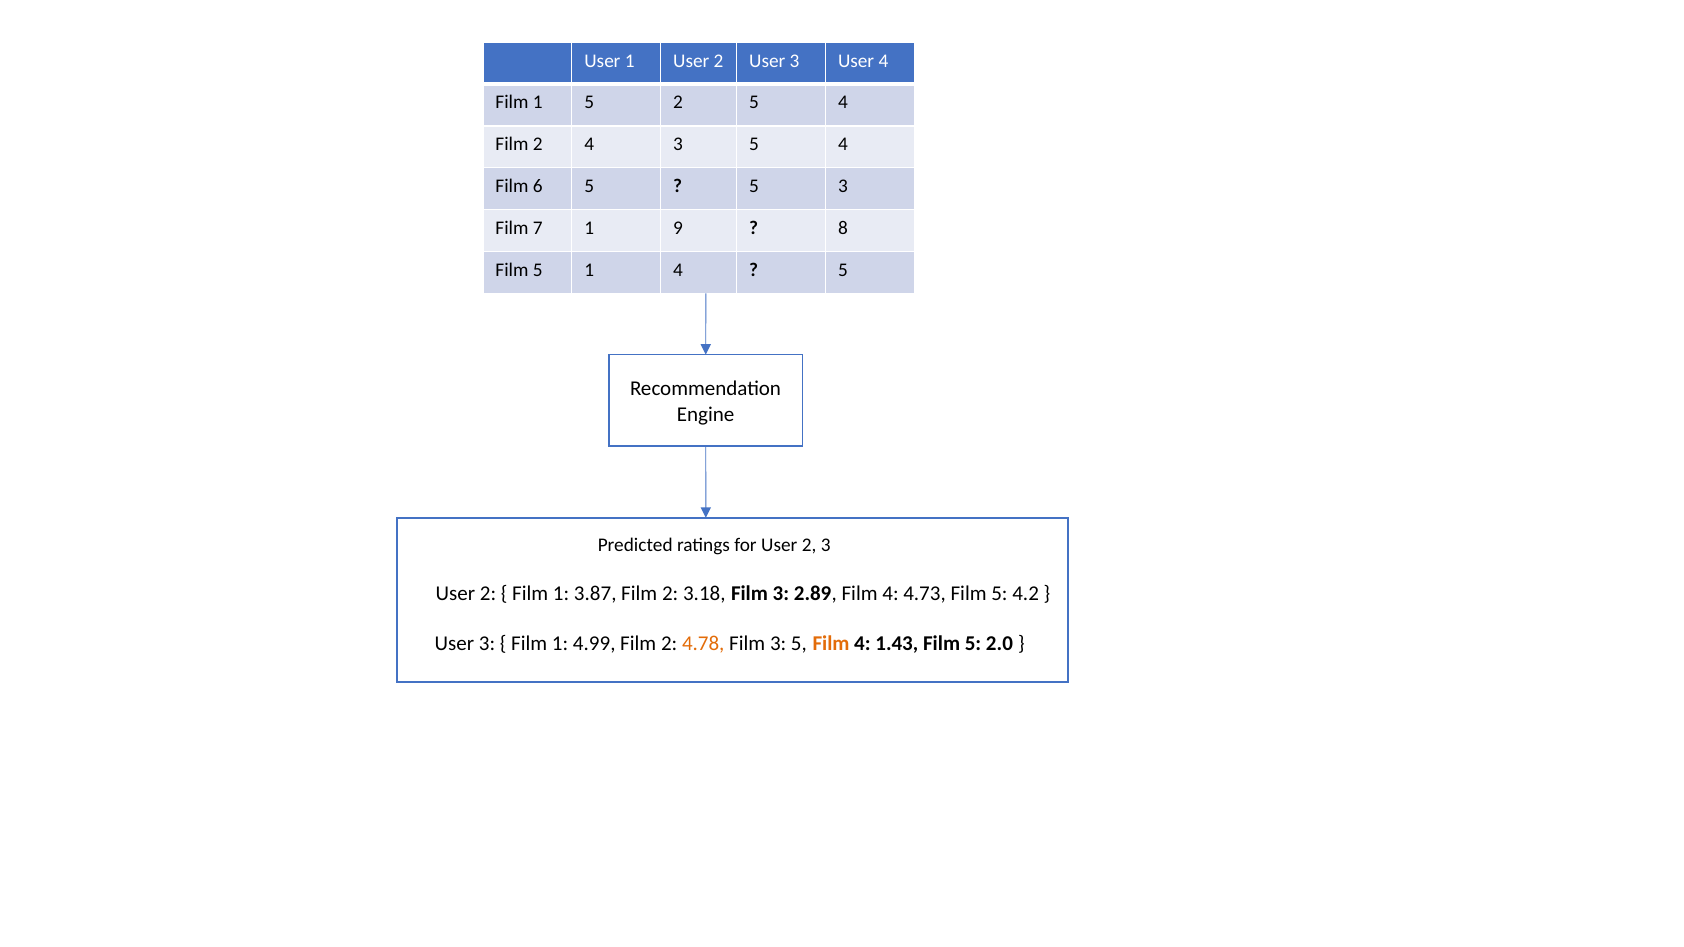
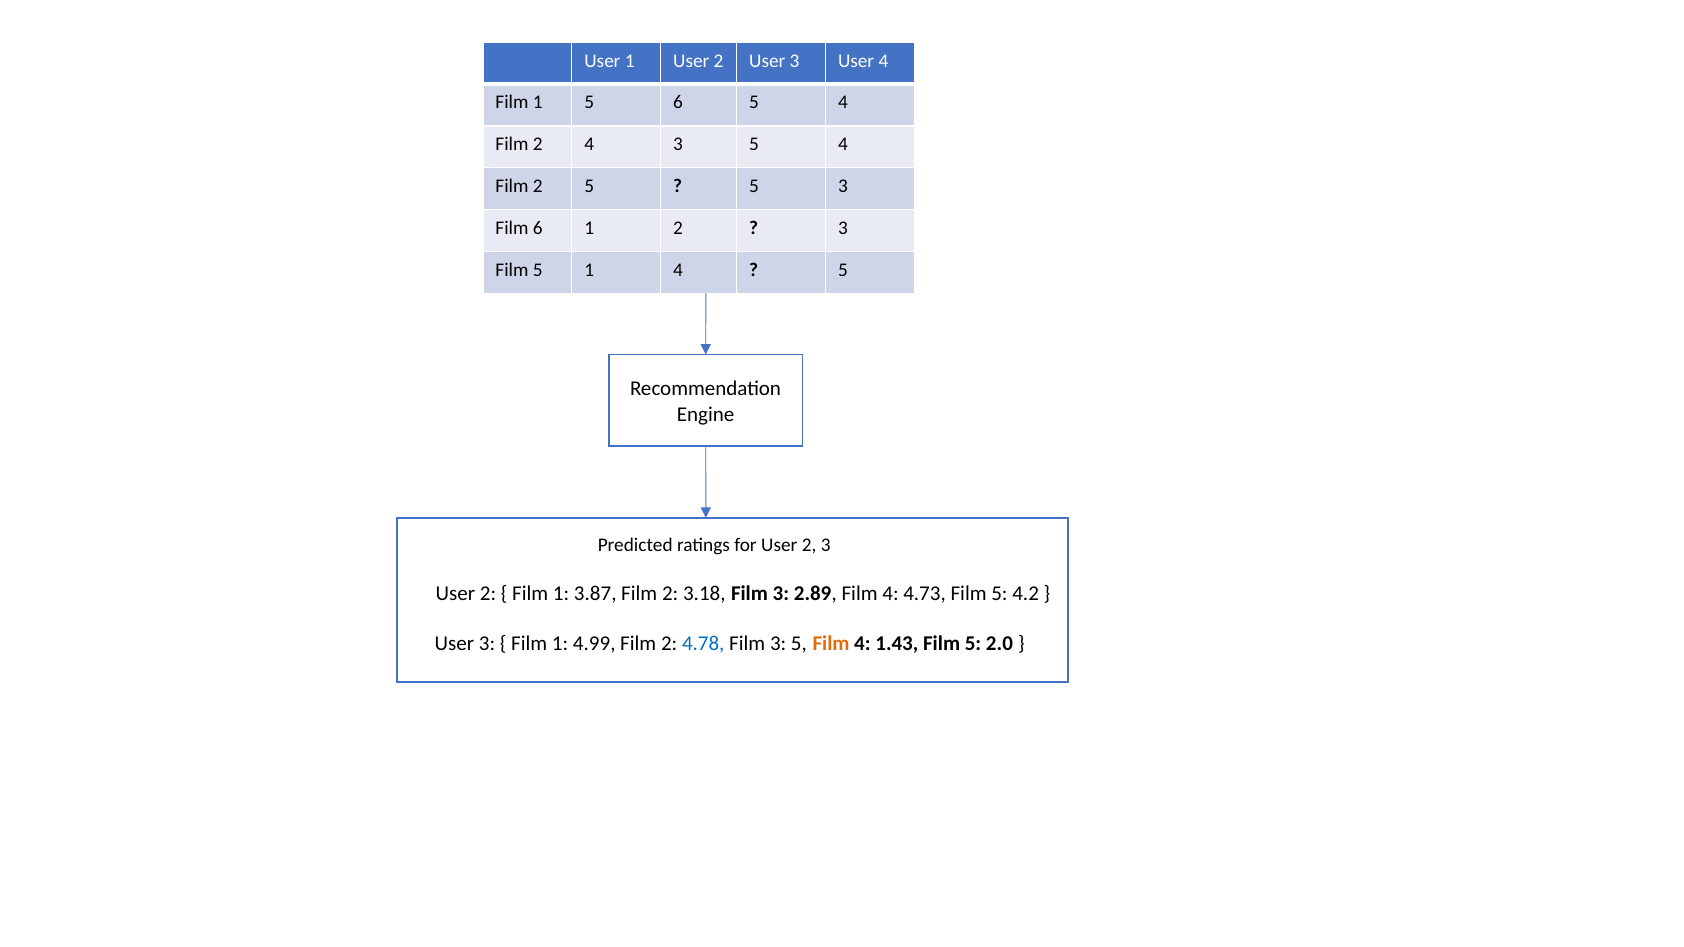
5 2: 2 -> 6 (678, 103)
6: 6 -> 2 (538, 186)
Film 7: 7 -> 6 (538, 228)
1 9: 9 -> 2 (678, 228)
8: 8 -> 3 (843, 228)
4.78 colour: orange -> blue (703, 643)
